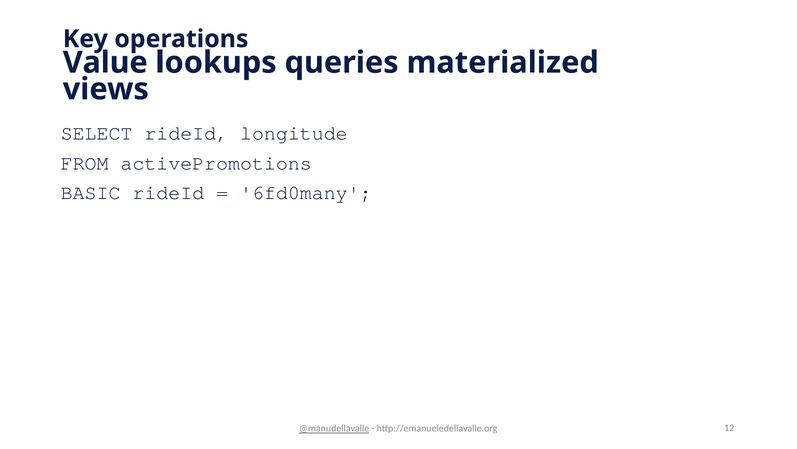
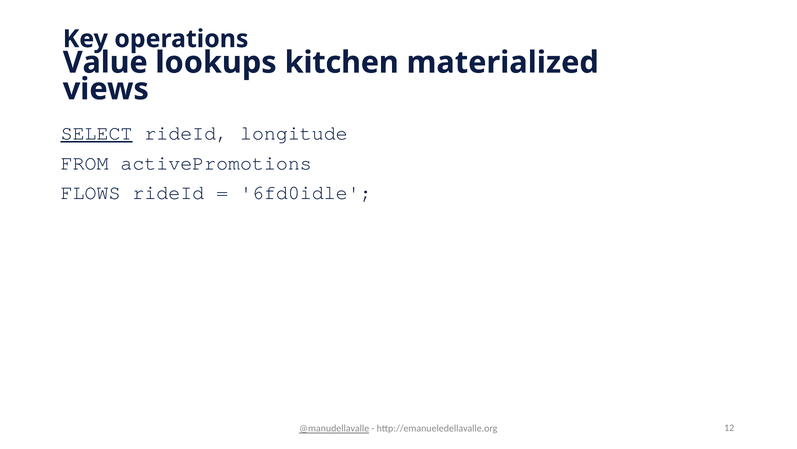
queries: queries -> kitchen (342, 62)
SELECT underline: none -> present (97, 133)
BASIC: BASIC -> FLOWS (91, 193)
6fd0many: 6fd0many -> 6fd0idle (306, 193)
